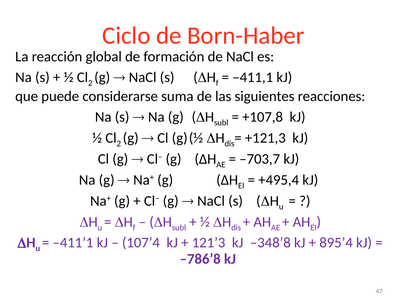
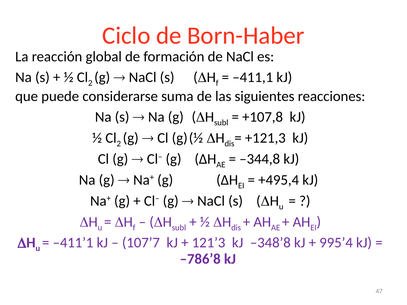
–703,7: –703,7 -> –344,8 (260, 159)
107’4: 107’4 -> 107’7 (141, 243)
895’4: 895’4 -> 995’4 (336, 243)
